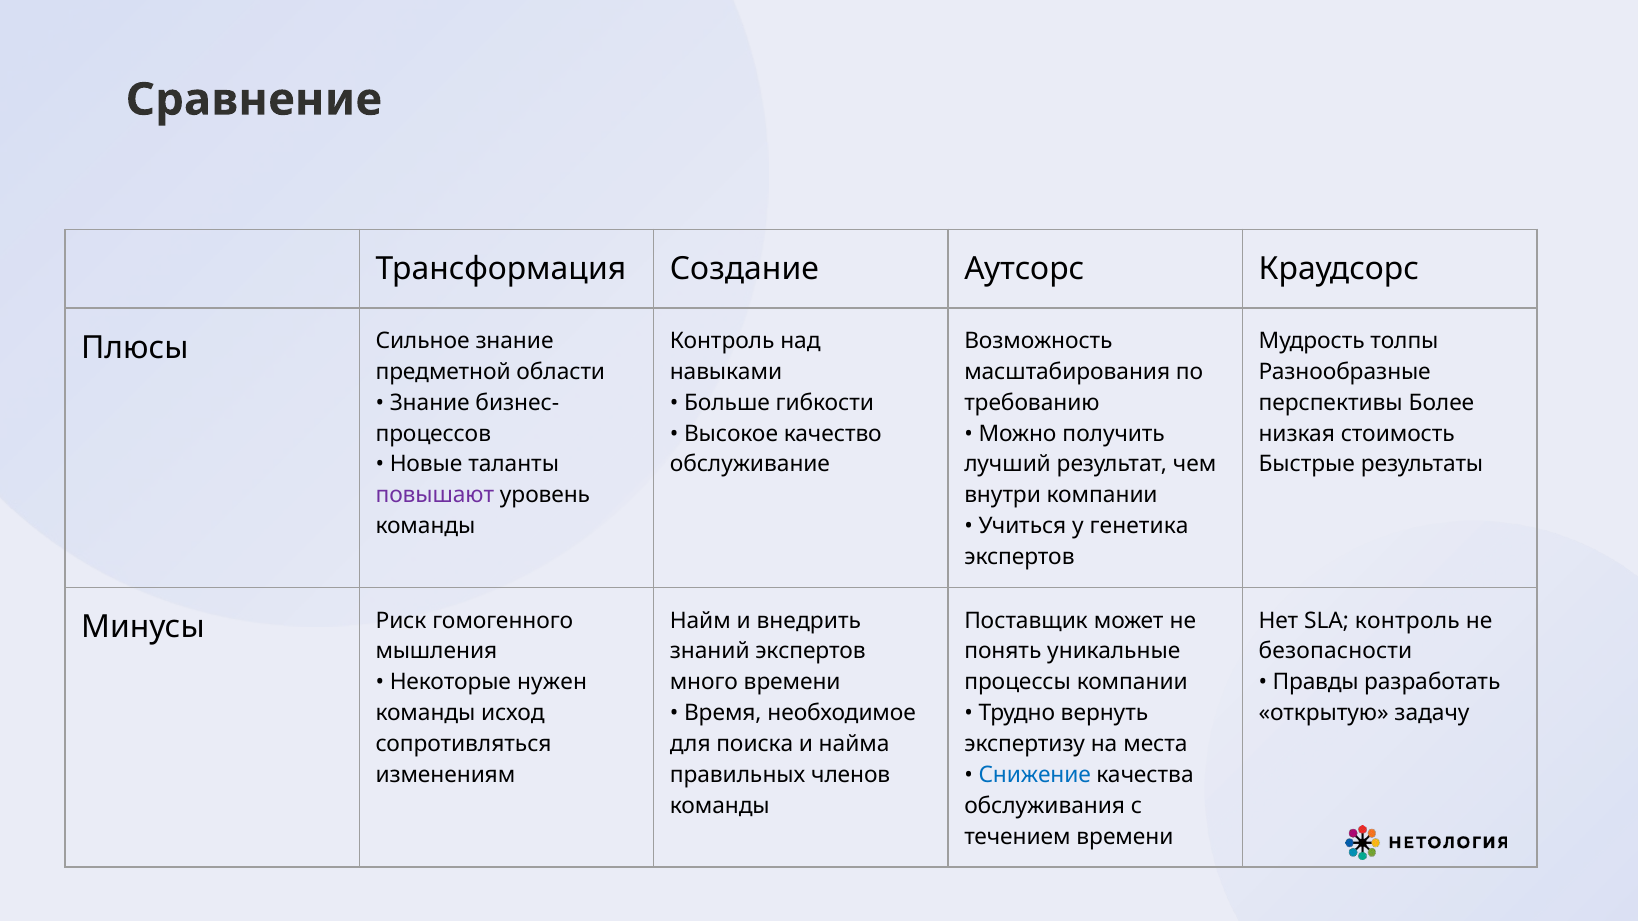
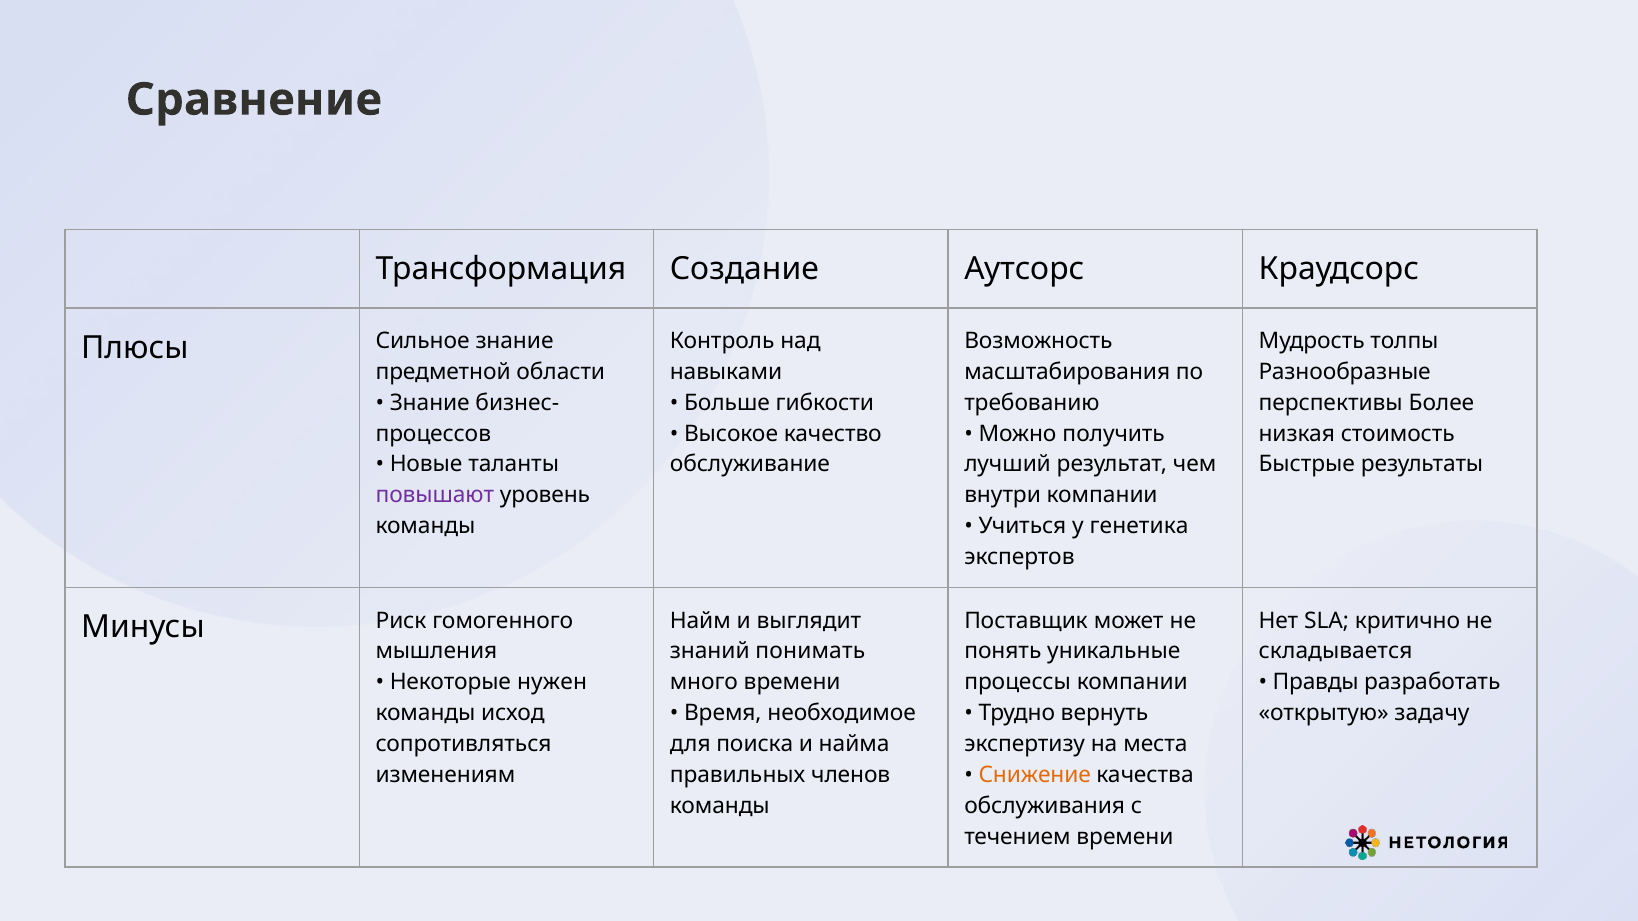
внедрить: внедрить -> выглядит (809, 621)
SLA контроль: контроль -> критично (1407, 621)
знаний экспертов: экспертов -> понимать (810, 652)
безопасности: безопасности -> складывается (1336, 652)
Снижение colour: blue -> orange (1035, 775)
